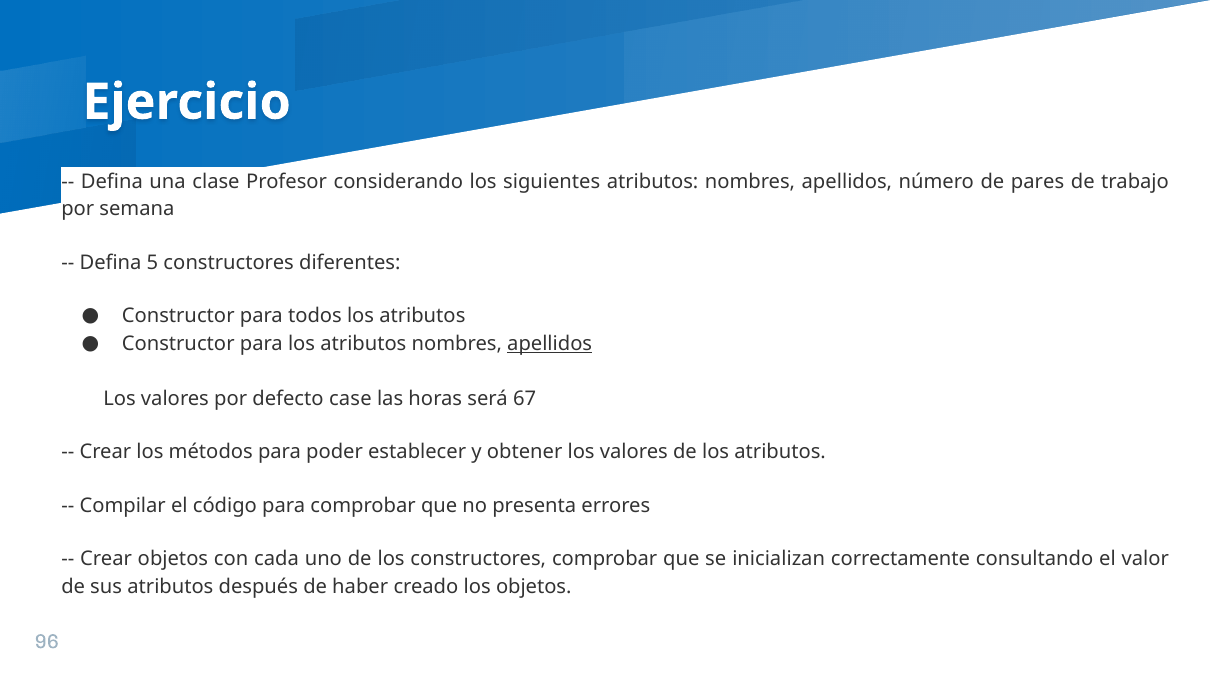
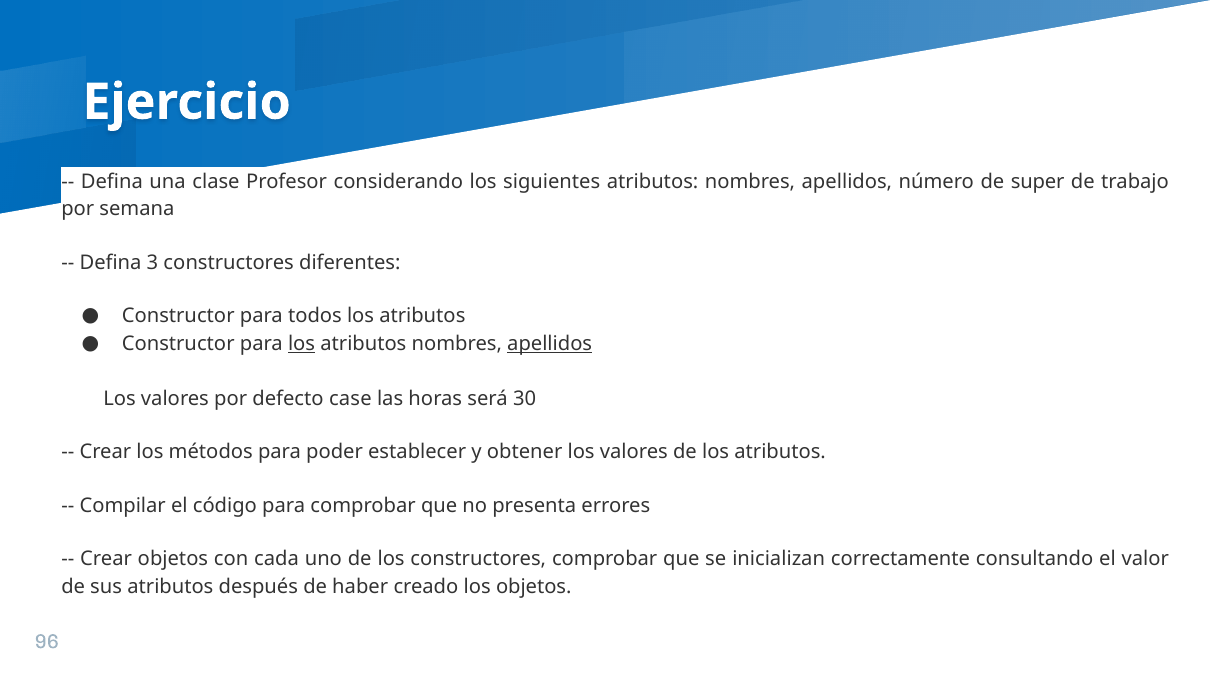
pares: pares -> super (1038, 181)
5: 5 -> 3 (153, 262)
los underline: none -> present (302, 343)
67: 67 -> 30 (525, 399)
